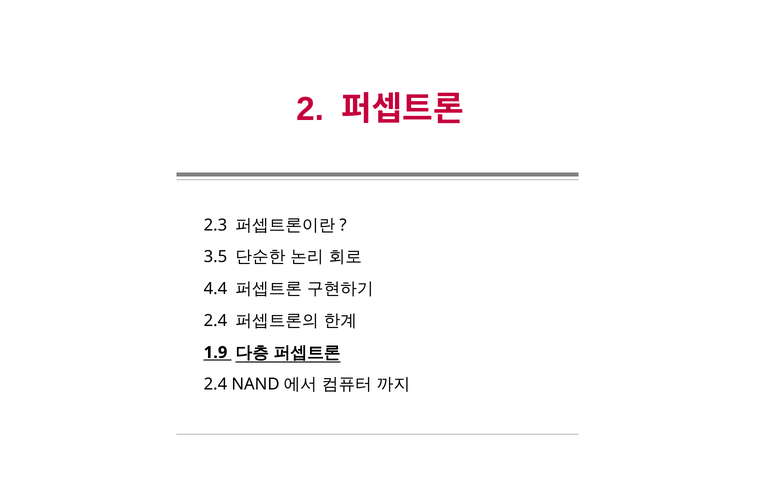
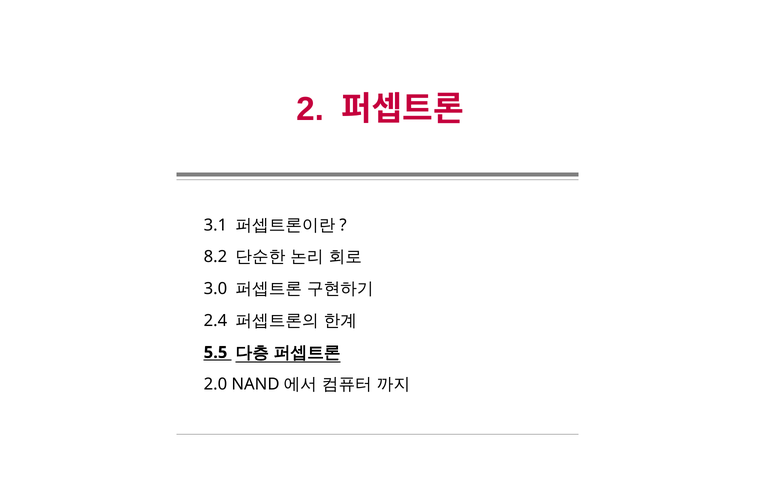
2.3: 2.3 -> 3.1 (215, 225)
3.5: 3.5 -> 8.2 (215, 257)
4.4: 4.4 -> 3.0 (215, 289)
1.9: 1.9 -> 5.5 (216, 352)
2.4: 2.4 -> 2.0 (215, 384)
